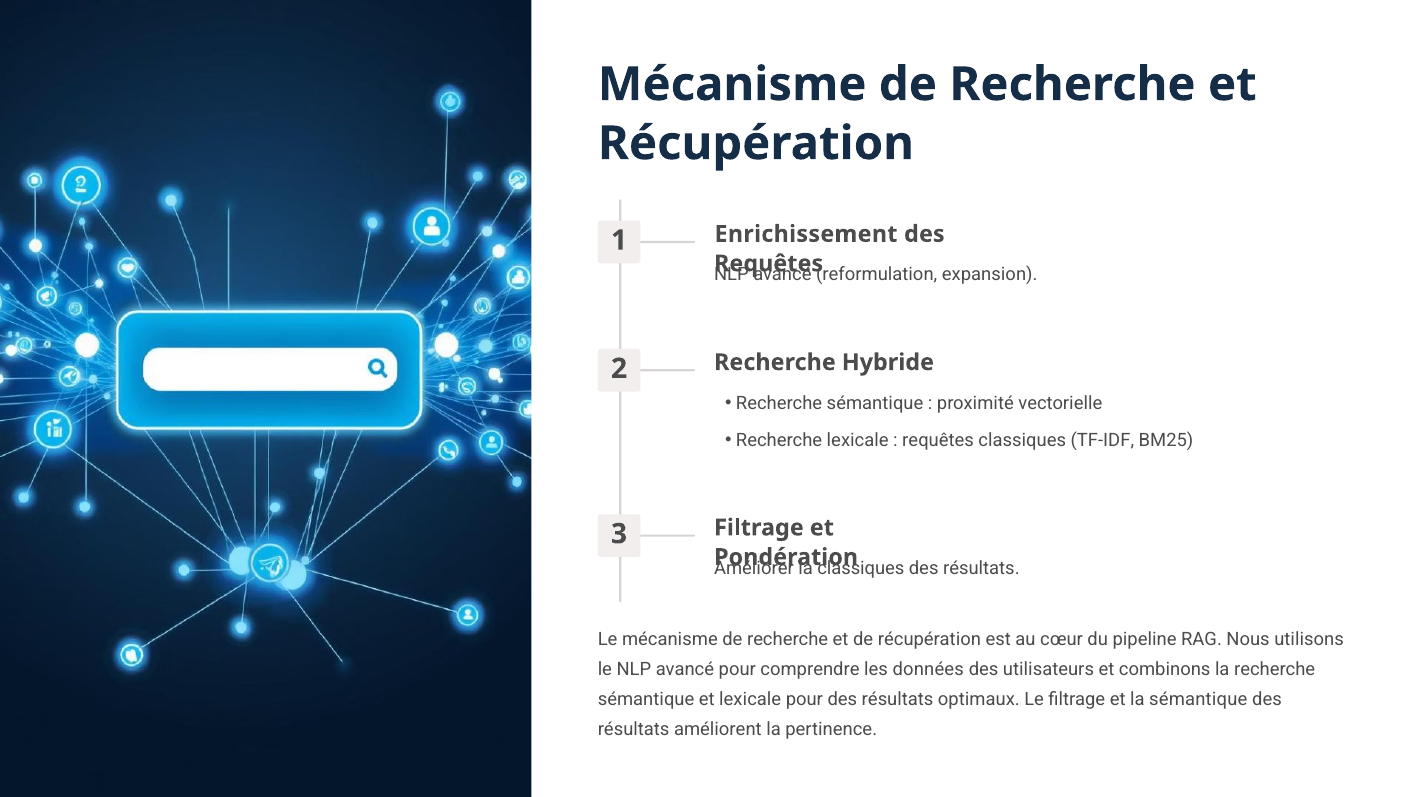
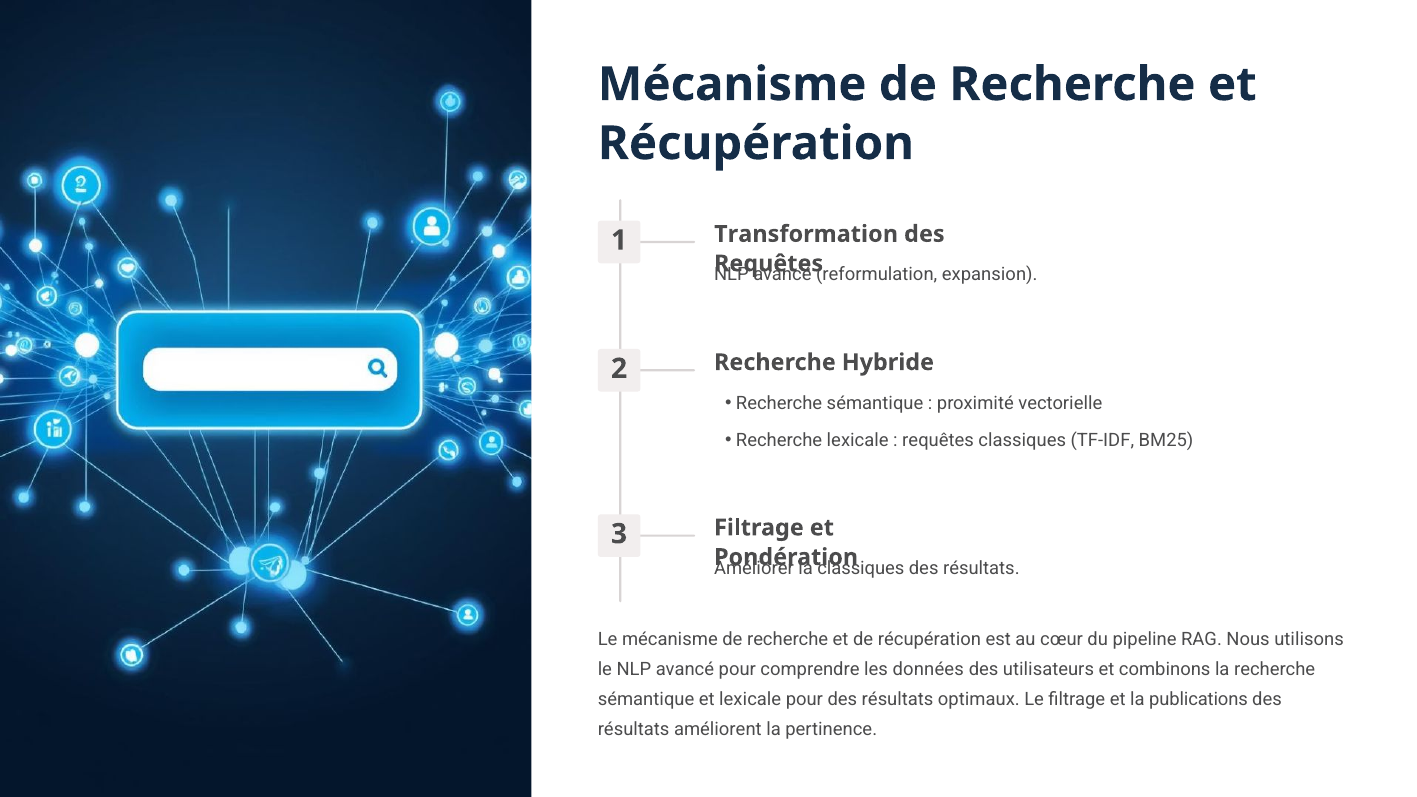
Enrichissement: Enrichissement -> Transformation (806, 234)
la sémantique: sémantique -> publications (1199, 699)
